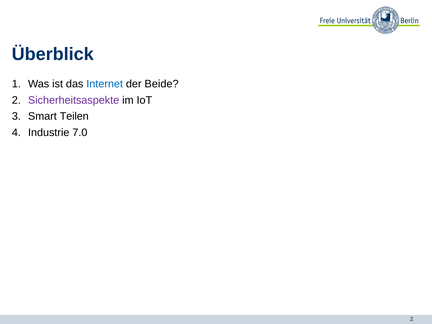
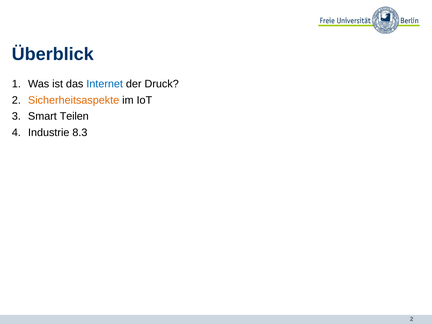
Beide: Beide -> Druck (162, 84)
Sicherheitsaspekte colour: purple -> orange (74, 100)
7.0: 7.0 -> 8.3 (80, 133)
